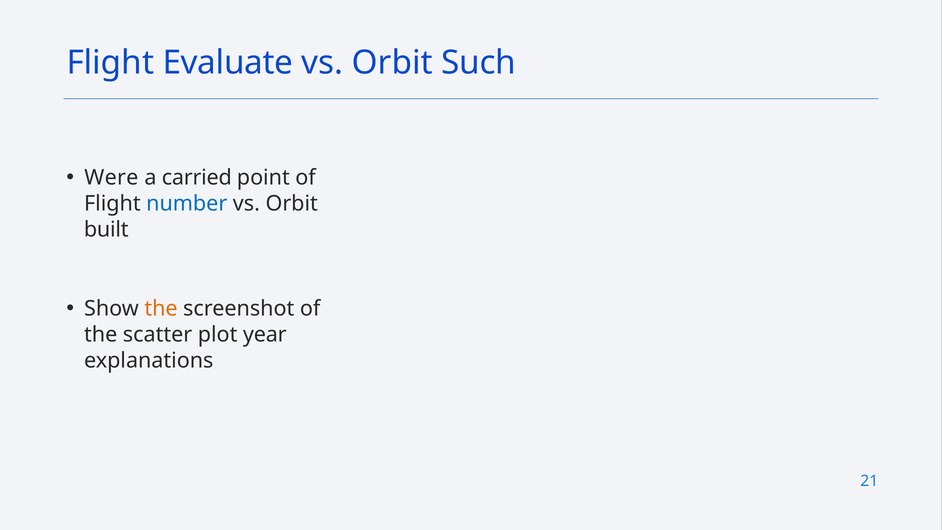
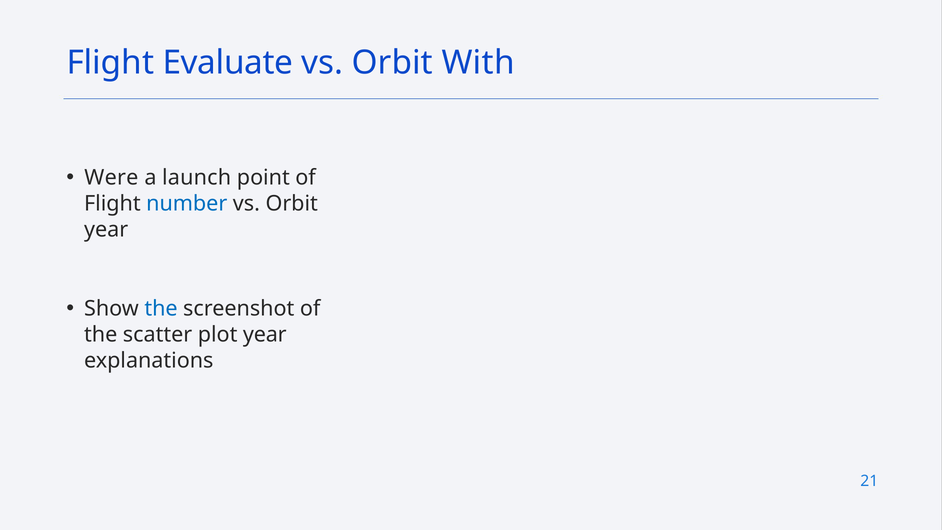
Such: Such -> With (478, 63)
carried: carried -> launch (197, 178)
built: built -> year (106, 230)
the colour: orange -> blue (161, 309)
